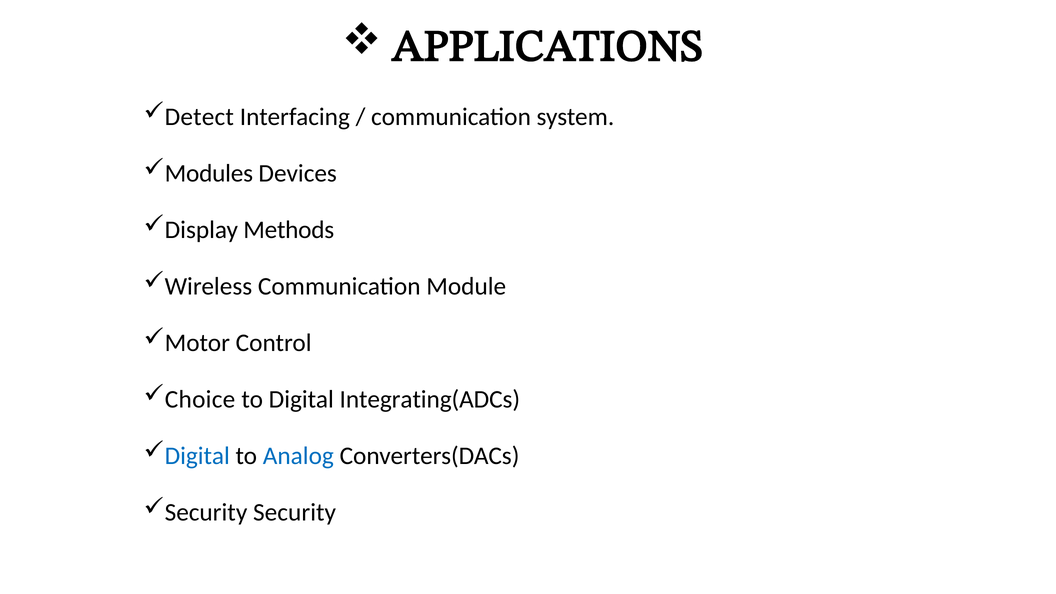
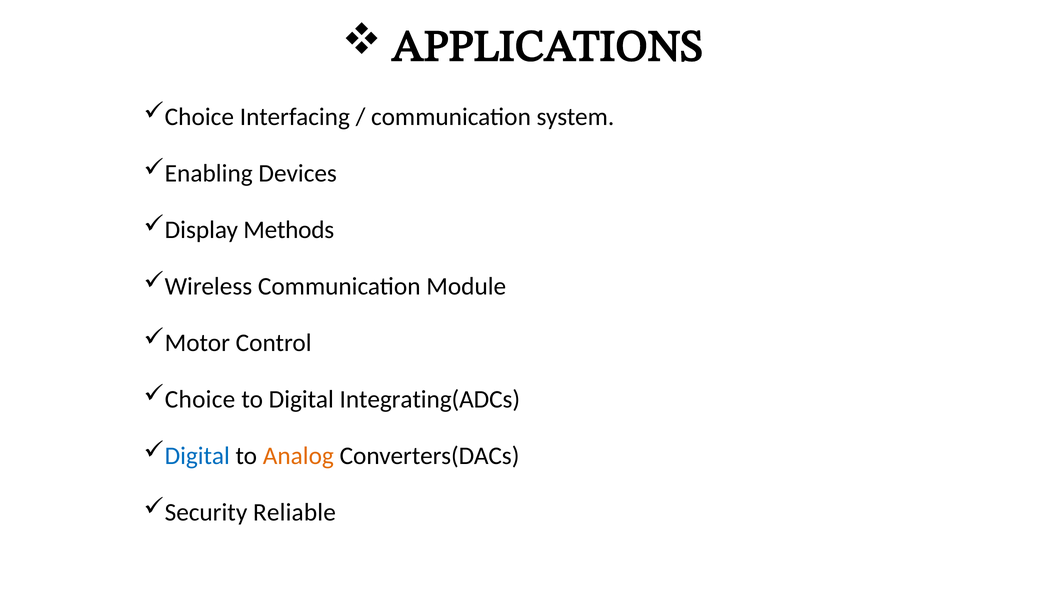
Detect: Detect -> Choice (199, 117)
Modules: Modules -> Enabling (209, 173)
Analog colour: blue -> orange (298, 456)
Security Security: Security -> Reliable (294, 512)
